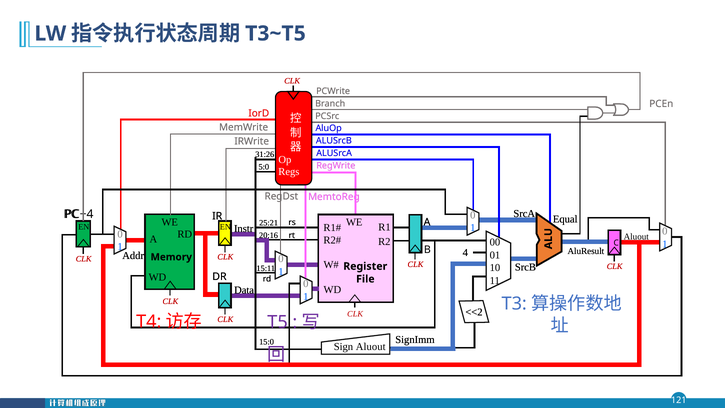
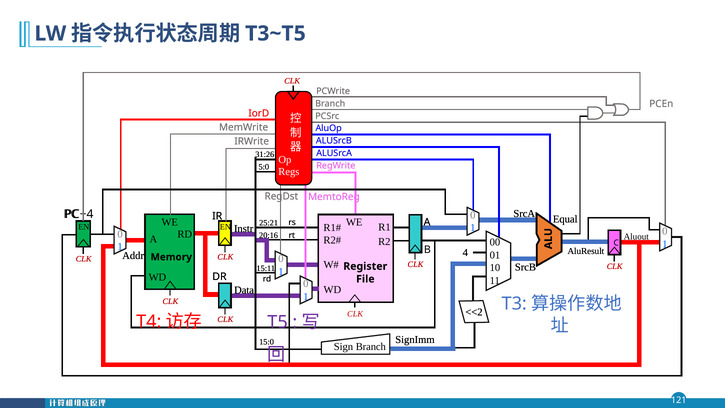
Sign Aluout: Aluout -> Branch (371, 347)
